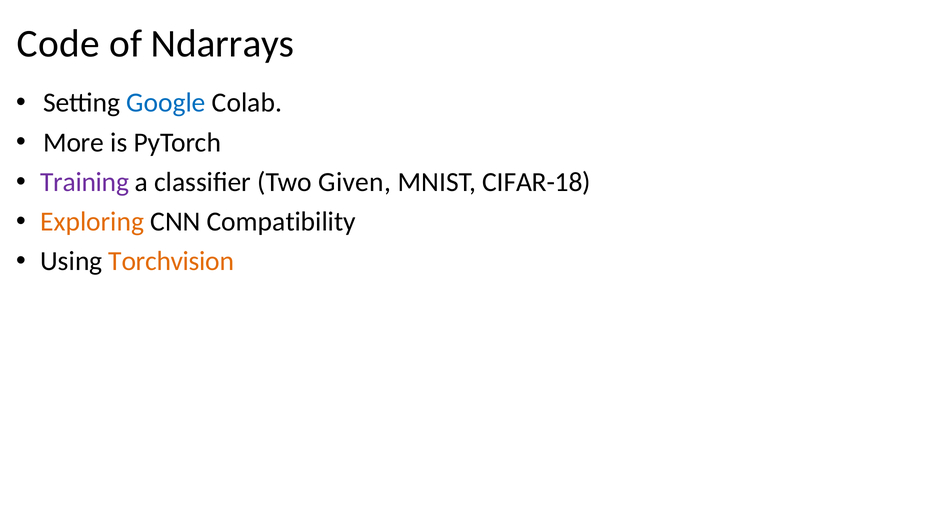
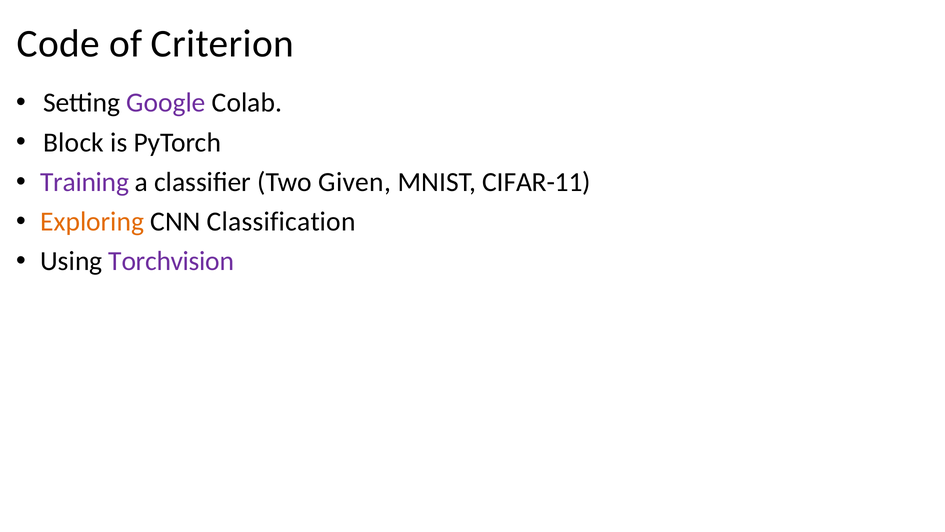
Ndarrays: Ndarrays -> Criterion (222, 44)
Google colour: blue -> purple (166, 103)
More: More -> Block (73, 142)
CIFAR-18: CIFAR-18 -> CIFAR-11 (537, 182)
Compatibility: Compatibility -> Classification (281, 221)
Torchvision colour: orange -> purple (171, 261)
